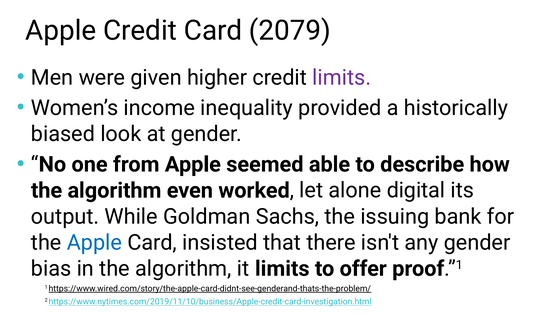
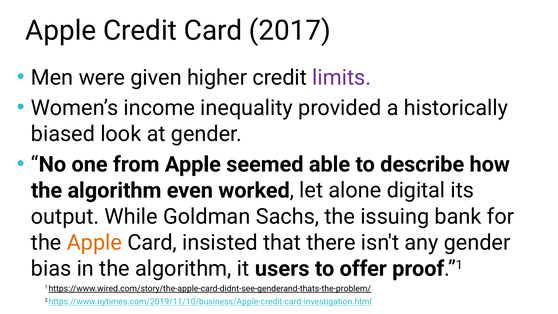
2079: 2079 -> 2017 (290, 30)
Apple colour: blue -> orange (94, 243)
it limits: limits -> users (282, 269)
